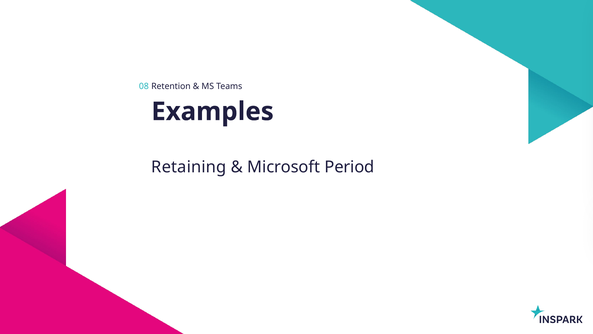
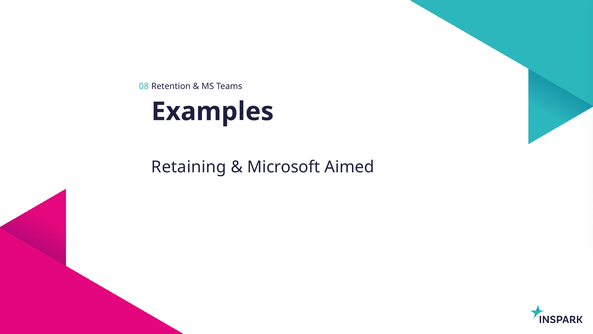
Period: Period -> Aimed (349, 167)
